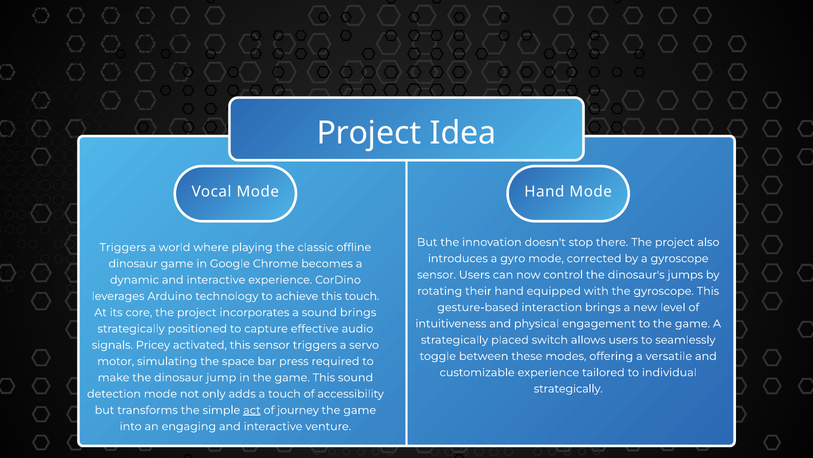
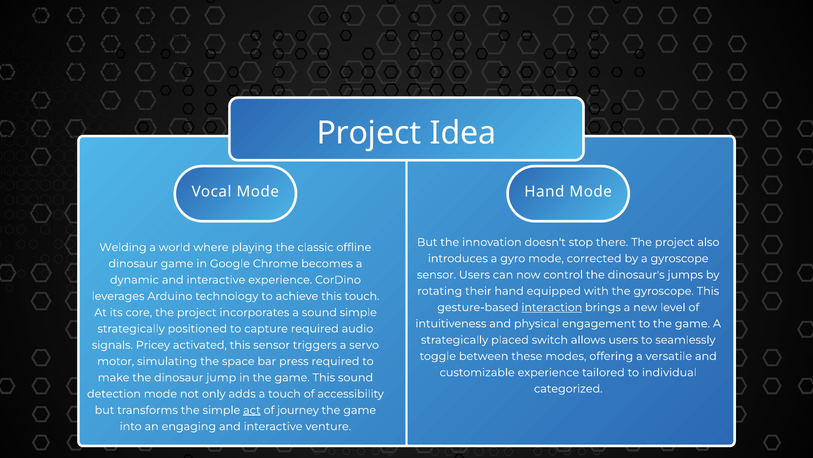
Triggers: Triggers -> Welding (123, 247)
interaction underline: none -> present (552, 307)
sound brings: brings -> simple (358, 312)
capture effective: effective -> required (315, 328)
strategically: strategically -> categorized (568, 388)
